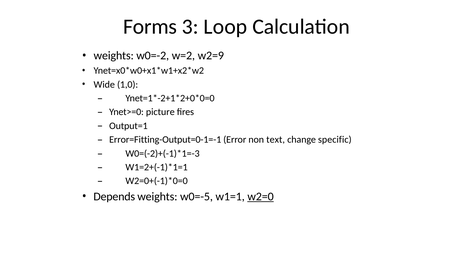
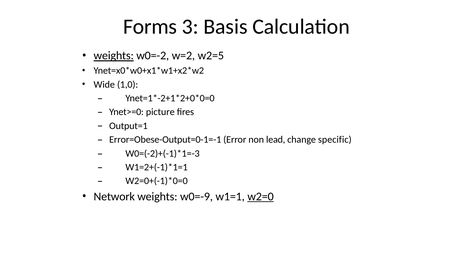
Loop: Loop -> Basis (226, 27)
weights underline: none -> present (114, 56)
w2=9: w2=9 -> w2=5 (211, 56)
Error=Fitting-Output=0-1=-1: Error=Fitting-Output=0-1=-1 -> Error=Obese-Output=0-1=-1 (165, 140)
text: text -> lead (276, 140)
Depends: Depends -> Network (114, 197)
w0=-5: w0=-5 -> w0=-9 (197, 197)
